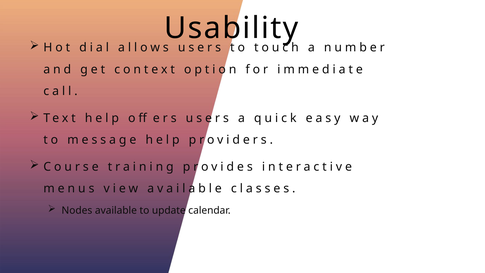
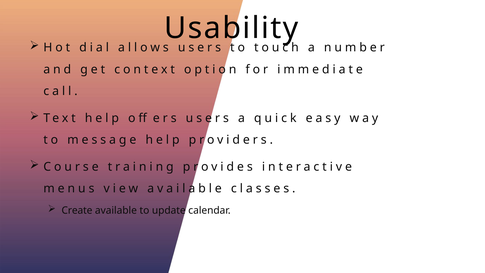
Nodes: Nodes -> Create (77, 210)
